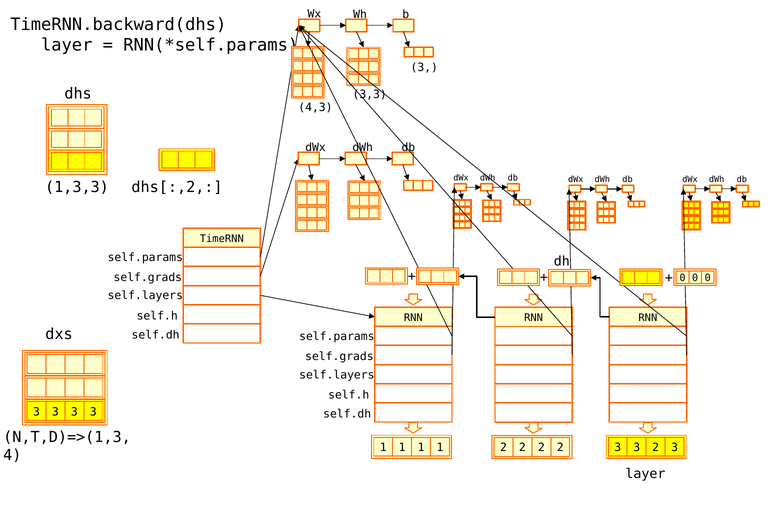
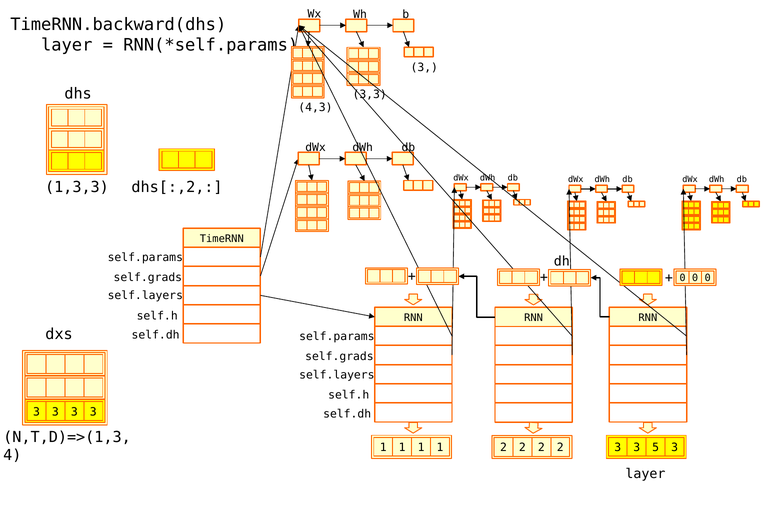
3 2: 2 -> 5 (656, 448)
